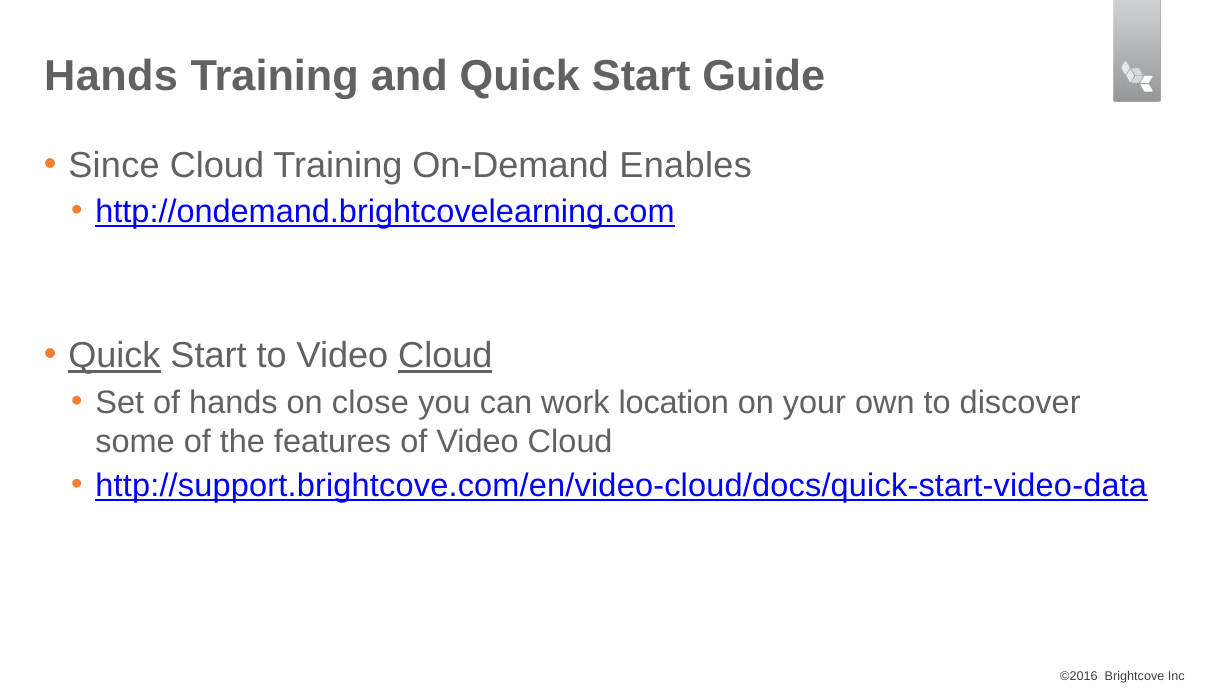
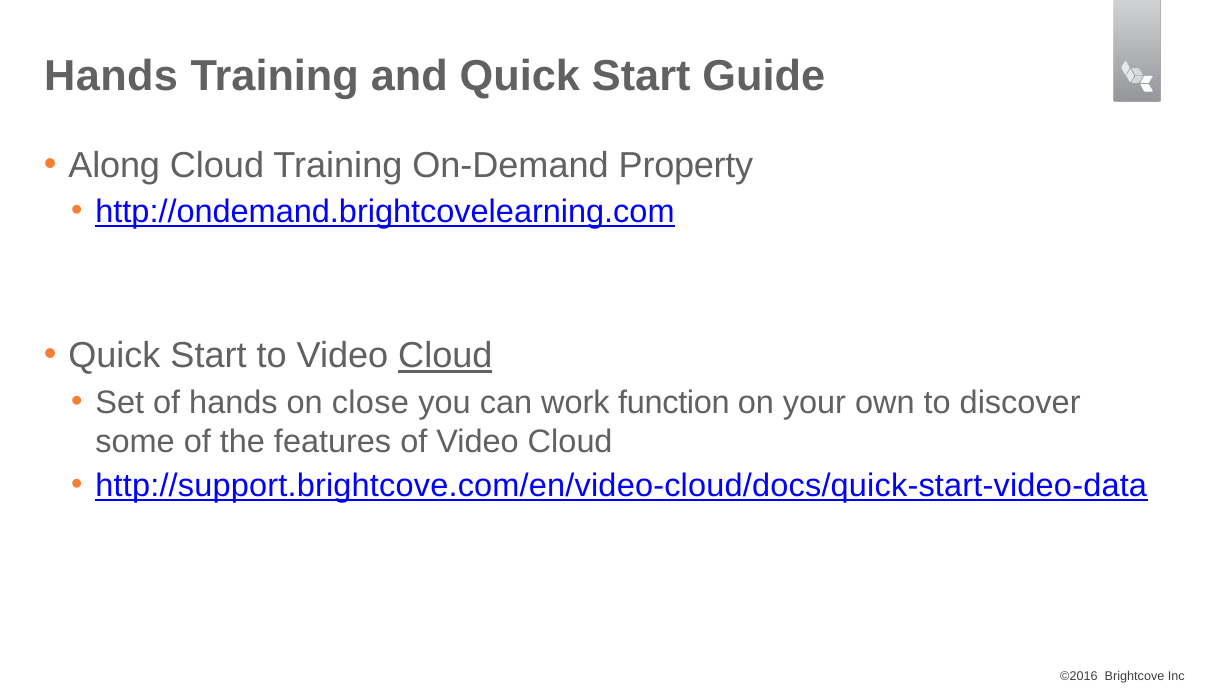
Since: Since -> Along (114, 166)
Enables: Enables -> Property (686, 166)
Quick underline: present -> none (114, 356)
location: location -> function (674, 402)
